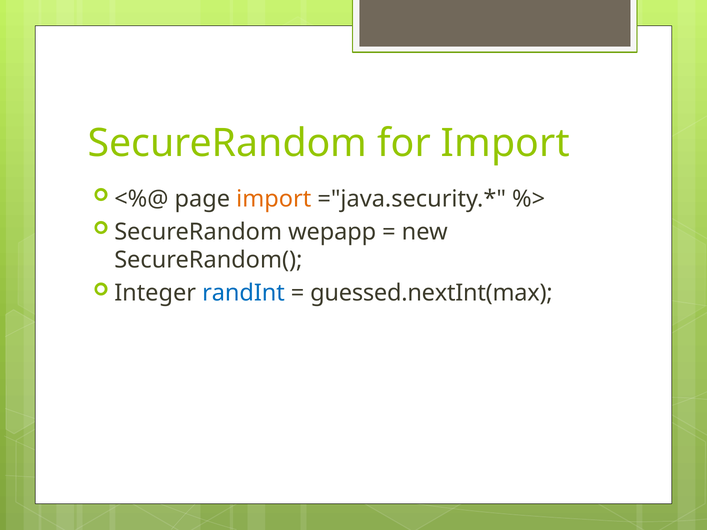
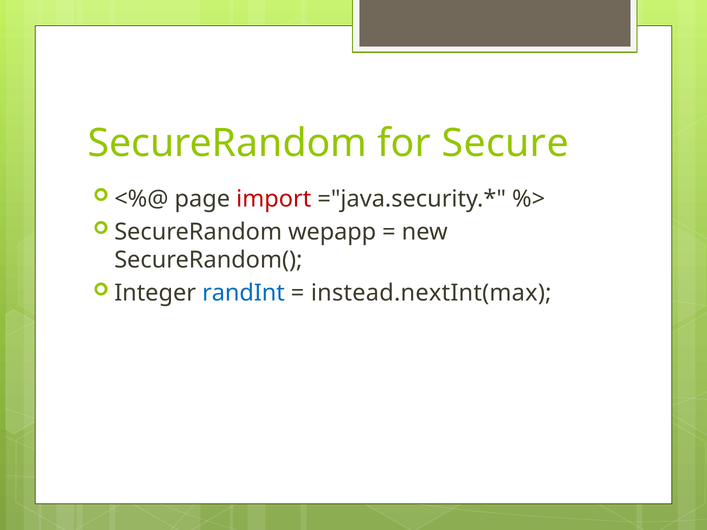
for Import: Import -> Secure (505, 143)
import colour: orange -> red (274, 199)
guessed.nextInt(max: guessed.nextInt(max -> instead.nextInt(max (431, 293)
